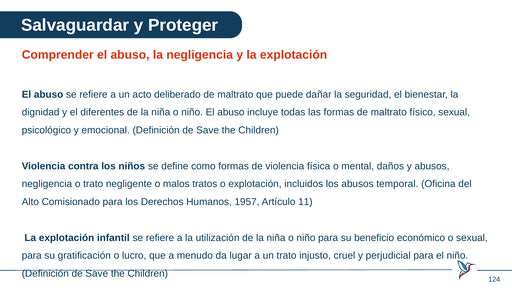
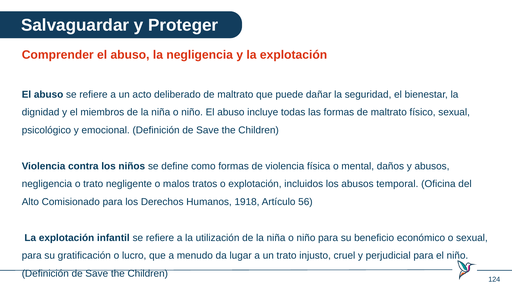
diferentes: diferentes -> miembros (102, 112)
1957: 1957 -> 1918 (247, 202)
11: 11 -> 56 (305, 202)
